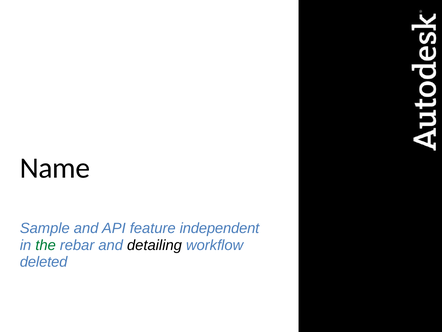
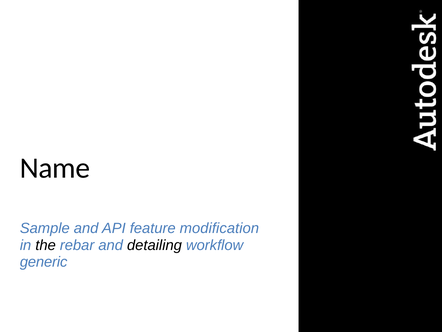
independent: independent -> modification (219, 228)
the colour: green -> black (46, 245)
deleted: deleted -> generic (44, 262)
